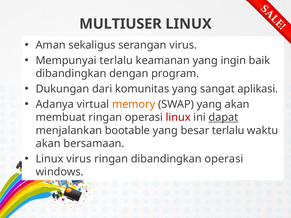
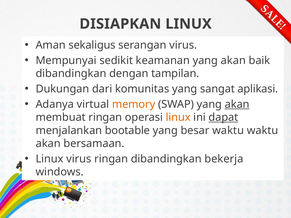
MULTIUSER: MULTIUSER -> DISIAPKAN (120, 24)
Mempunyai terlalu: terlalu -> sedikit (116, 61)
keamanan yang ingin: ingin -> akan (233, 61)
program: program -> tampilan (175, 74)
akan underline: none -> present (237, 104)
linux colour: red -> orange (178, 117)
besar terlalu: terlalu -> waktu (228, 131)
dibandingkan operasi: operasi -> bekerja (224, 159)
